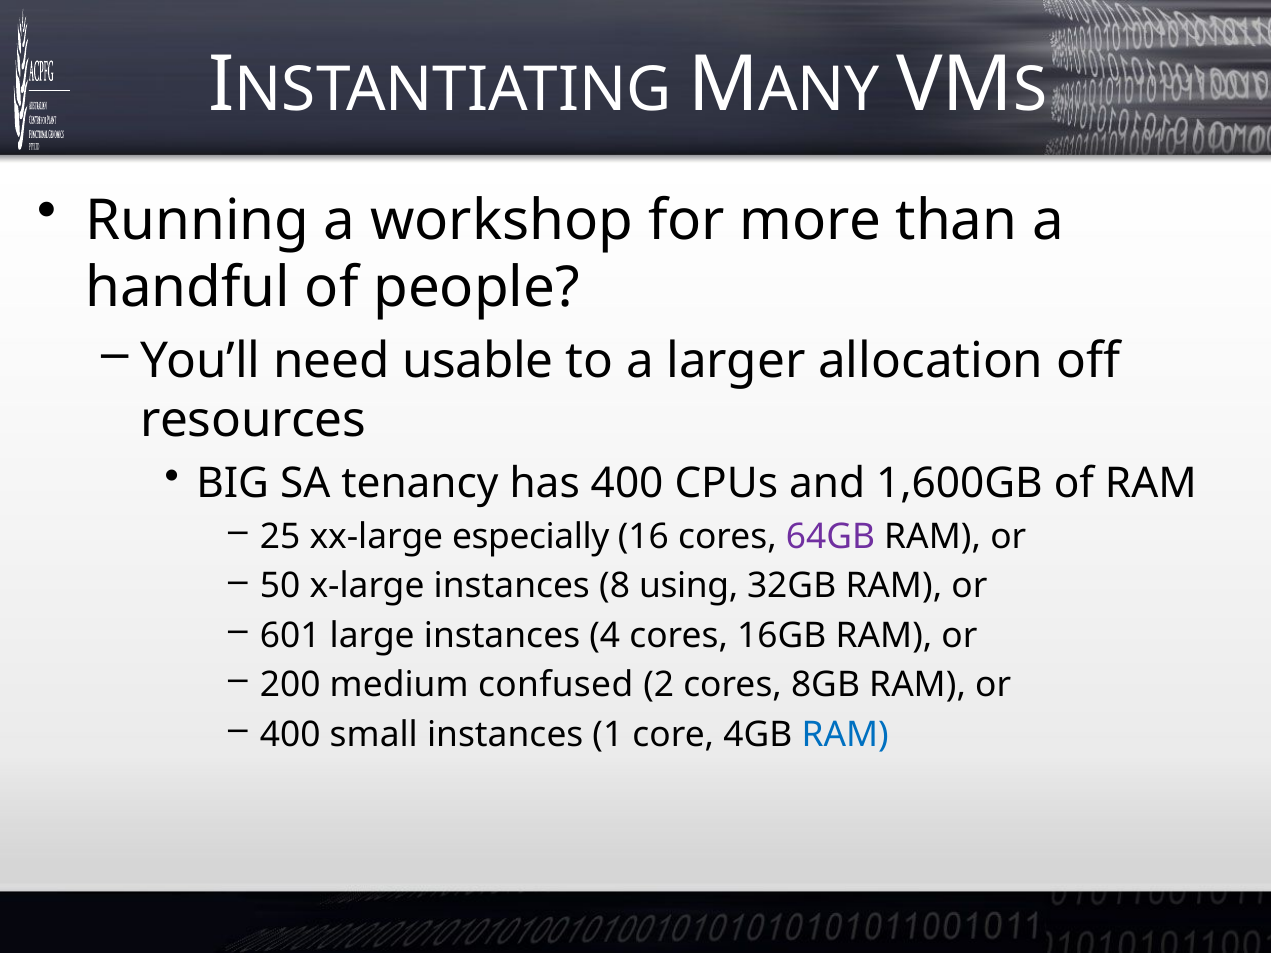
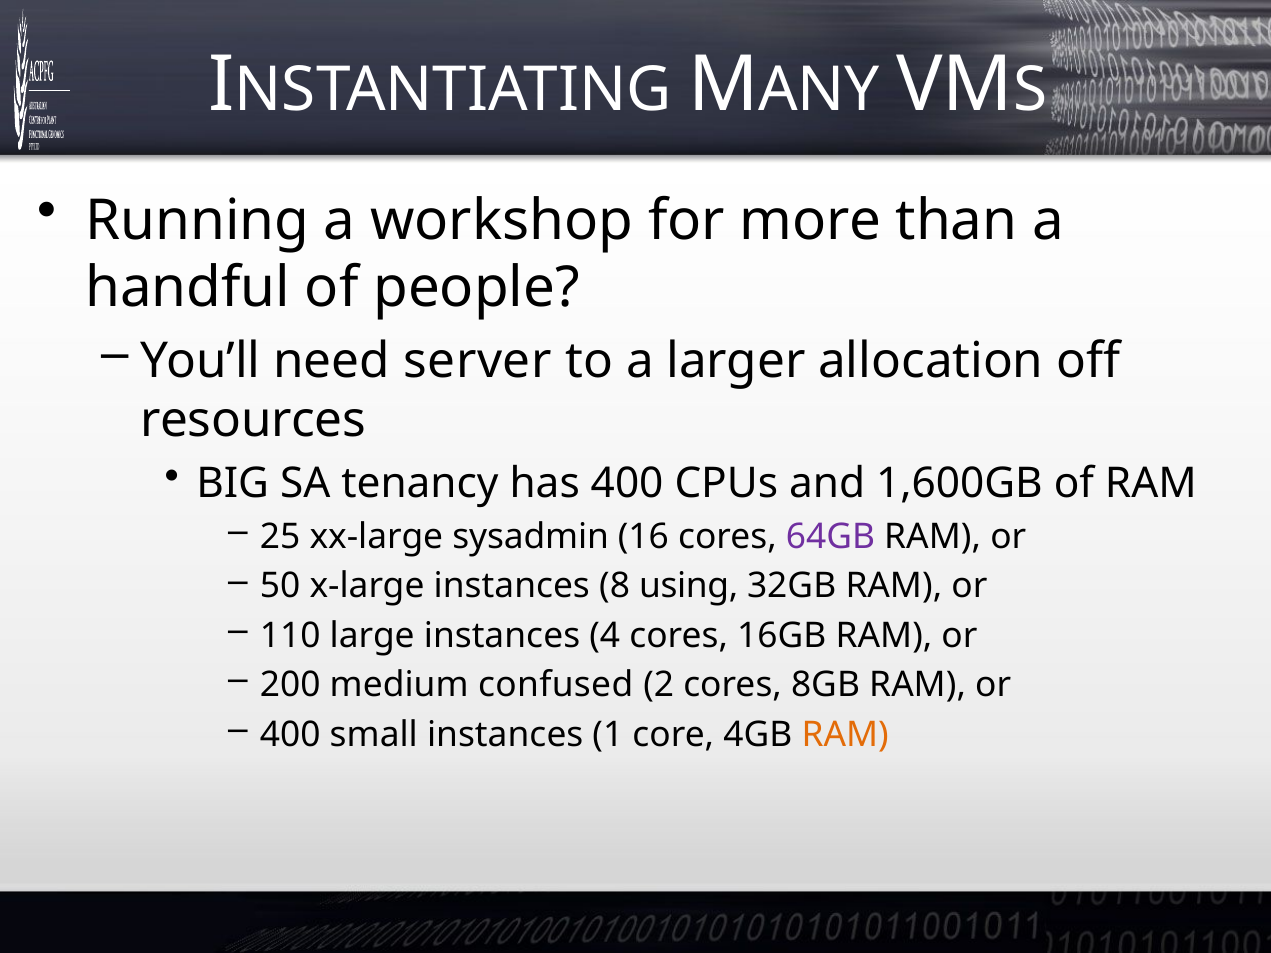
usable: usable -> server (478, 361)
especially: especially -> sysadmin (531, 537)
601: 601 -> 110 (290, 636)
RAM colour: blue -> orange (845, 735)
